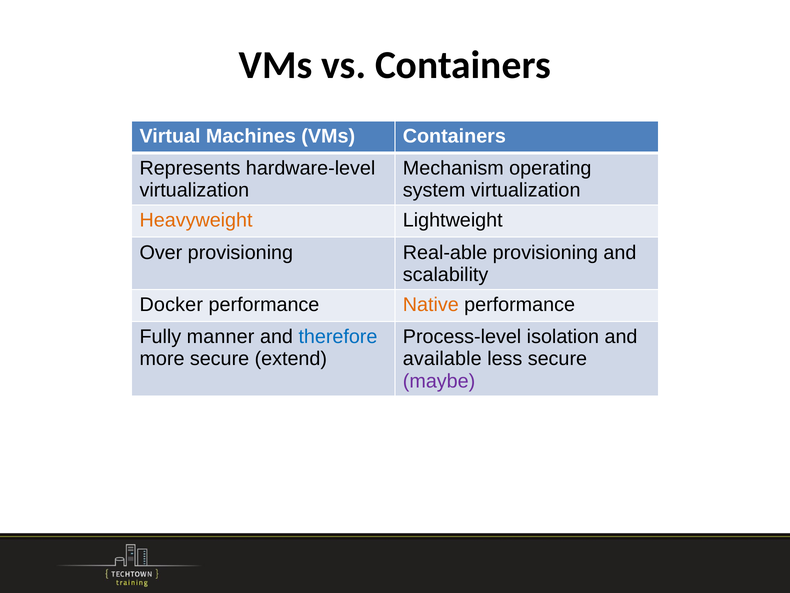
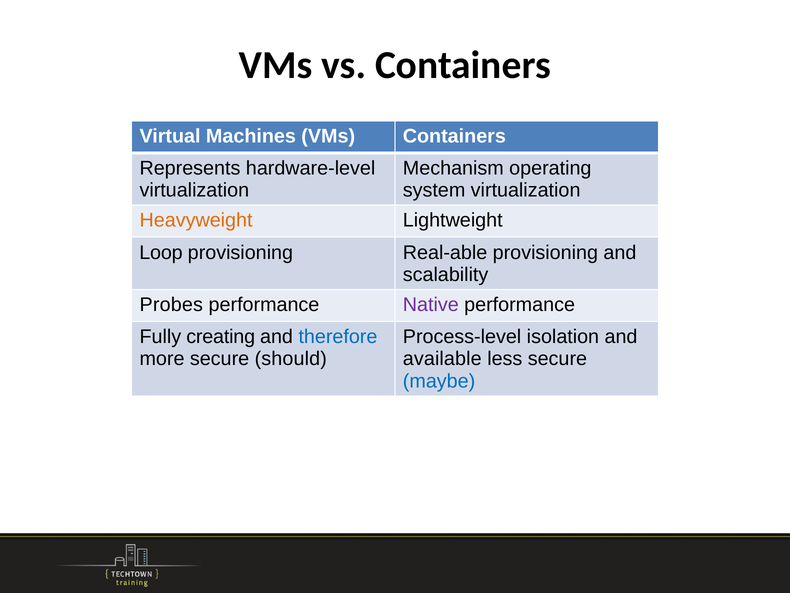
Over: Over -> Loop (161, 252)
Docker: Docker -> Probes (171, 304)
Native colour: orange -> purple (431, 304)
manner: manner -> creating (221, 336)
extend: extend -> should (291, 359)
maybe colour: purple -> blue (439, 381)
